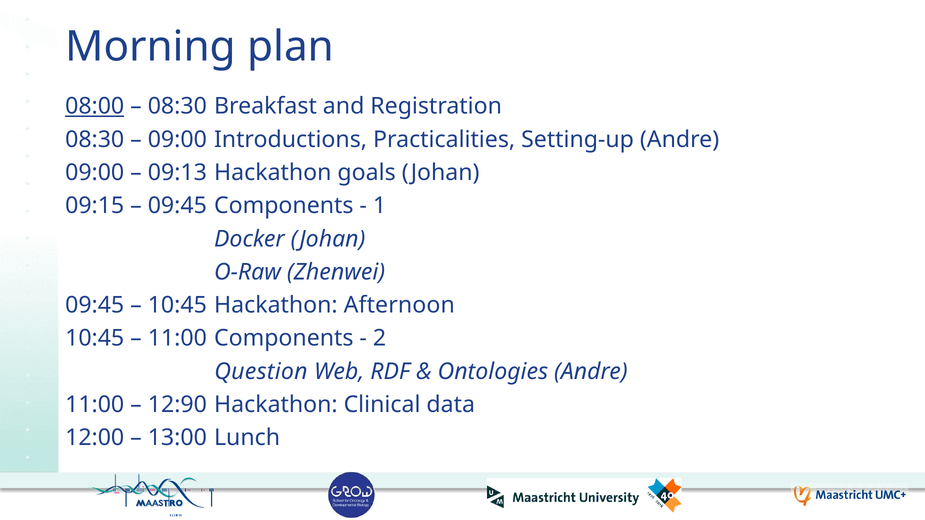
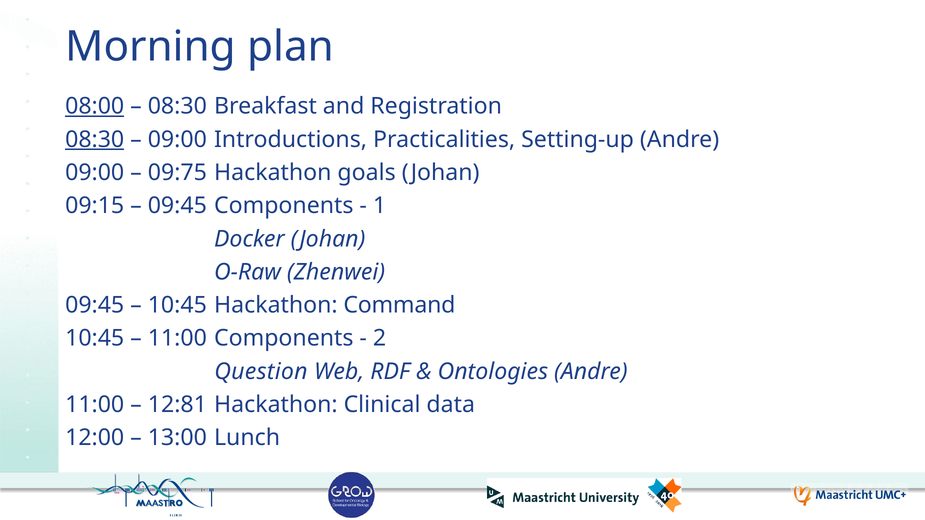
08:30 underline: none -> present (95, 140)
09:13: 09:13 -> 09:75 (177, 173)
Afternoon: Afternoon -> Command (399, 305)
12:90: 12:90 -> 12:81 (177, 405)
